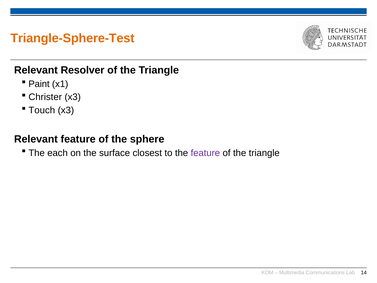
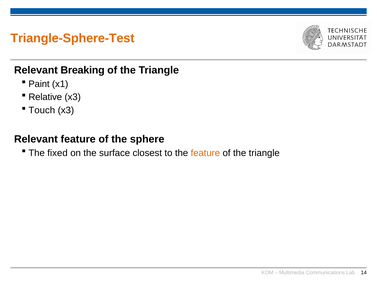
Resolver: Resolver -> Breaking (83, 70)
Christer: Christer -> Relative (45, 97)
each: each -> fixed (57, 153)
feature colour: purple -> orange (205, 153)
